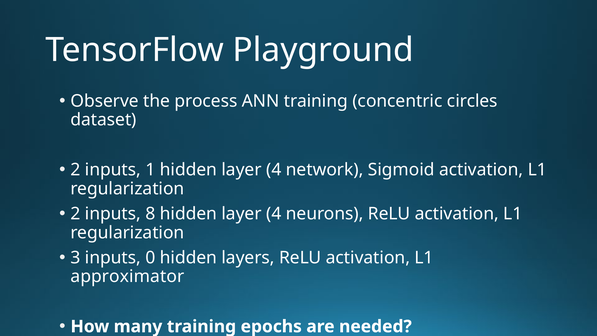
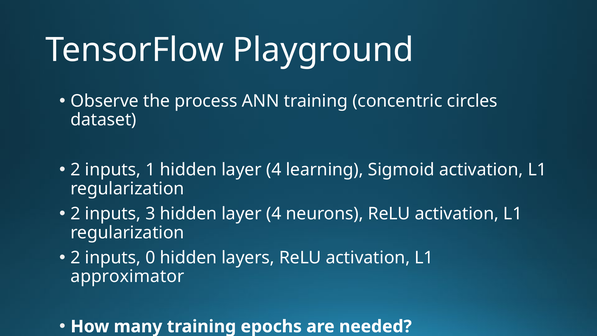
network: network -> learning (325, 170)
8: 8 -> 3 (150, 214)
3: 3 -> 2 (75, 257)
